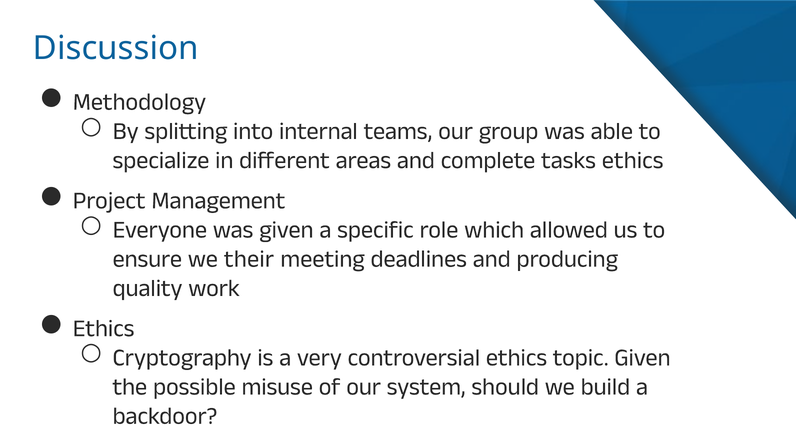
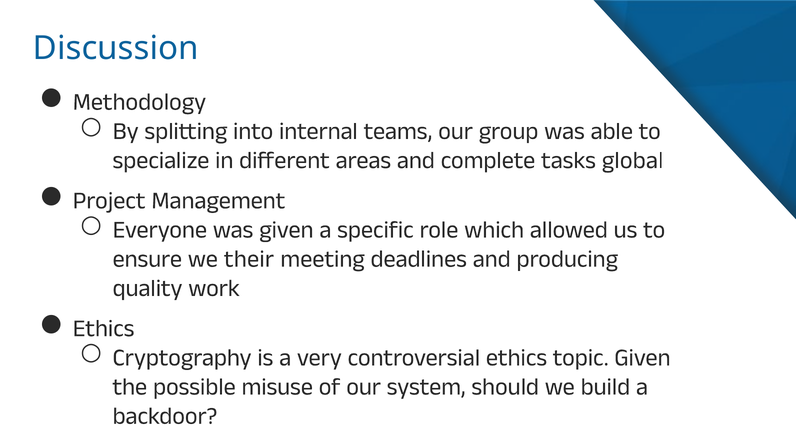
tasks ethics: ethics -> global (633, 160)
